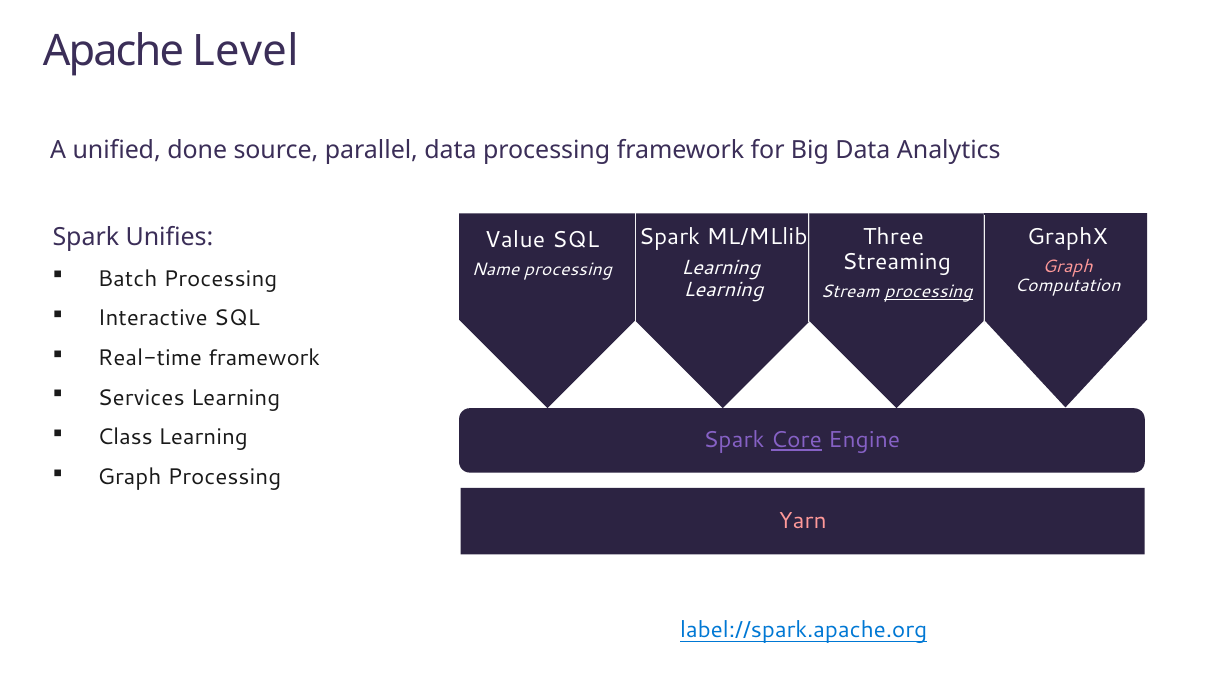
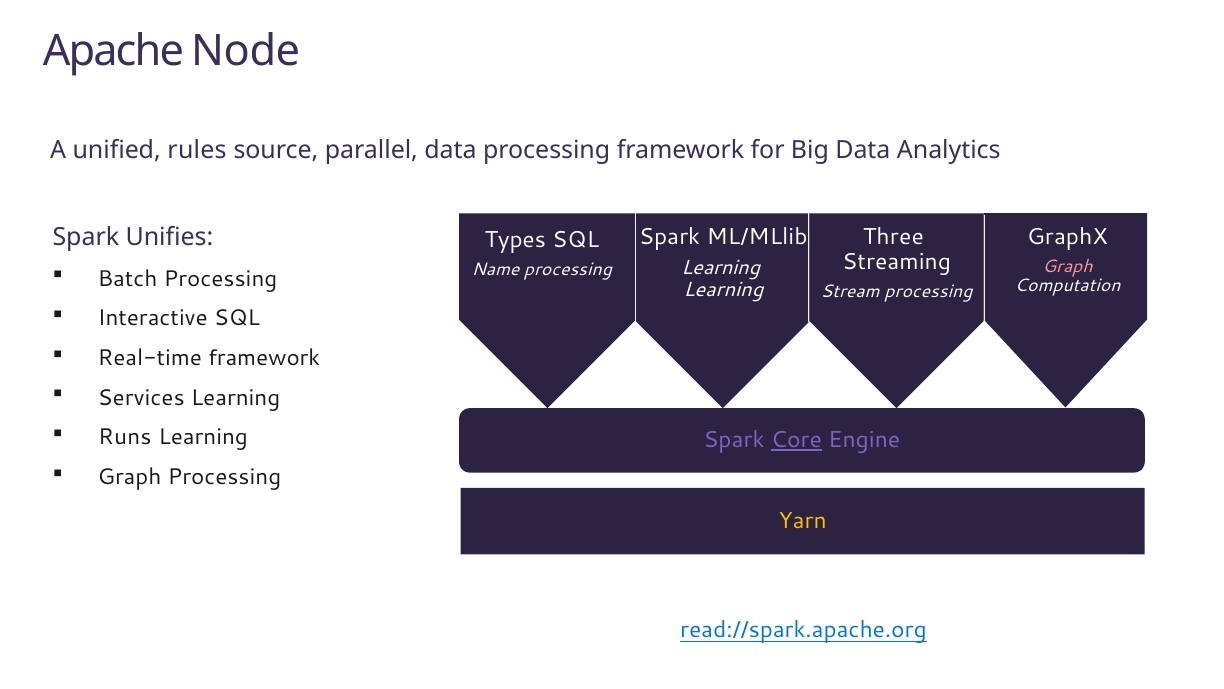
Level: Level -> Node (246, 51)
done: done -> rules (197, 150)
Value: Value -> Types (515, 240)
processing underline: present -> none (928, 291)
Class: Class -> Runs (125, 437)
Yarn colour: pink -> yellow (803, 521)
label://spark.apache.org: label://spark.apache.org -> read://spark.apache.org (803, 629)
